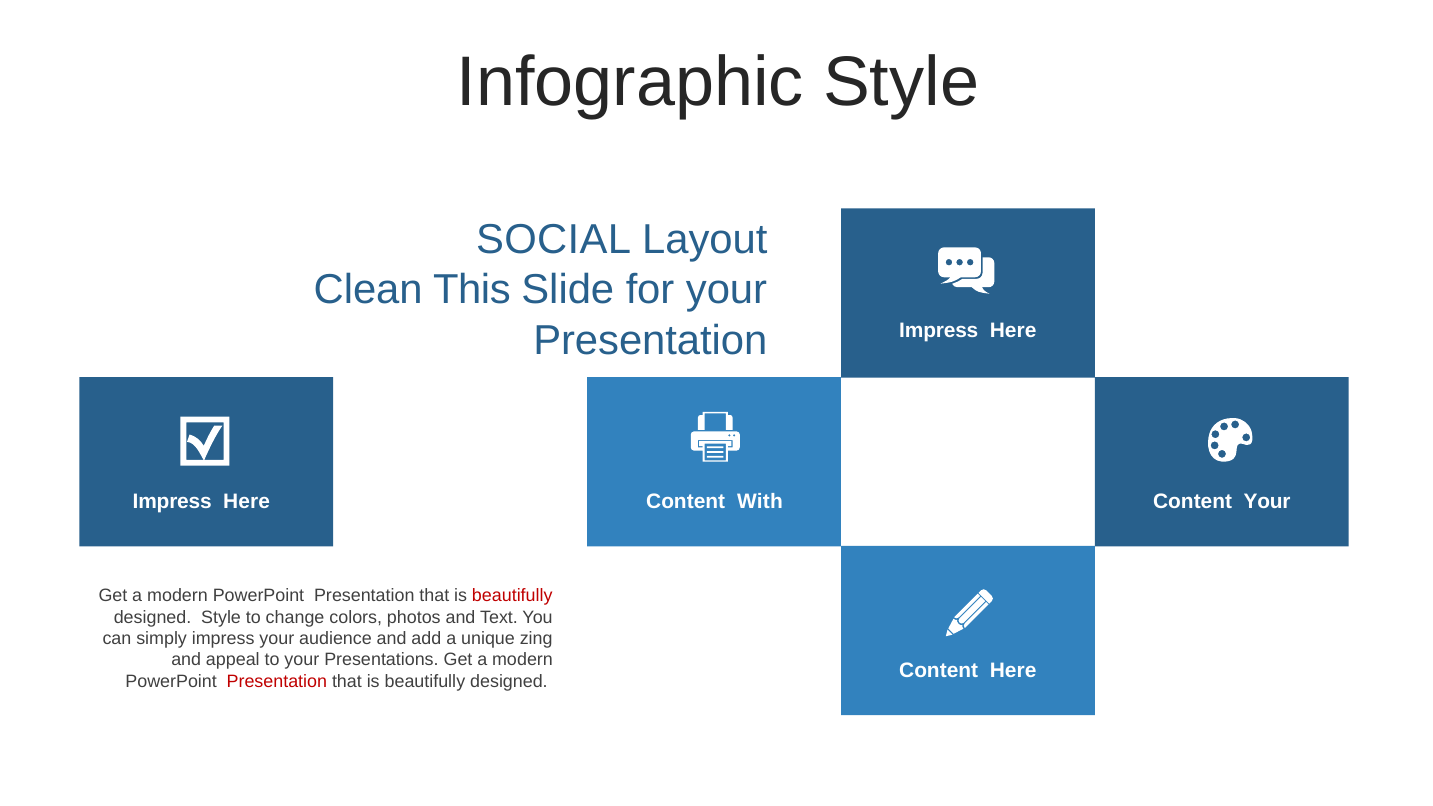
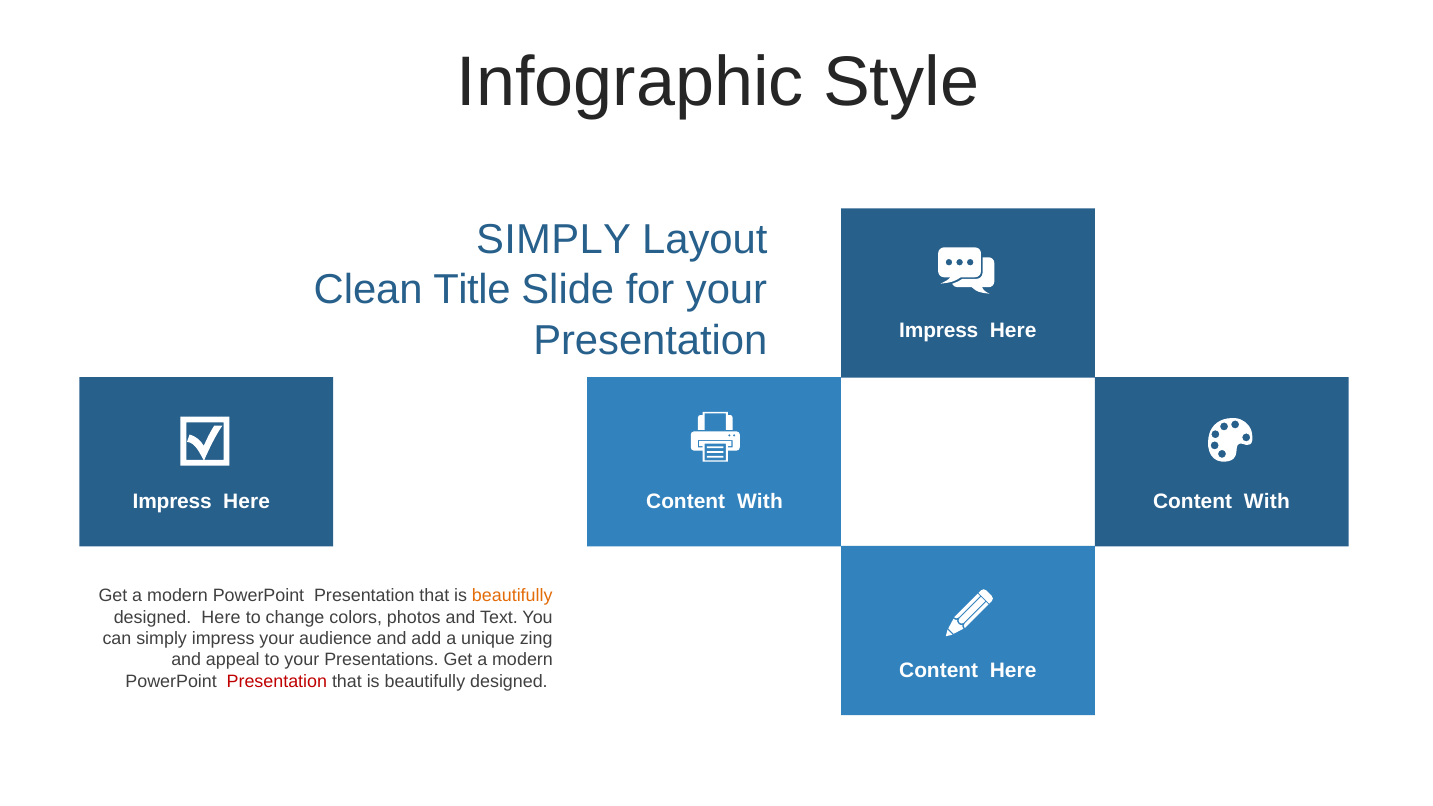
SOCIAL: SOCIAL -> SIMPLY (554, 240)
This: This -> Title (472, 290)
Your: Your -> With (1267, 501)
beautifully colour: red -> orange (512, 596)
designed Style: Style -> Here (221, 617)
